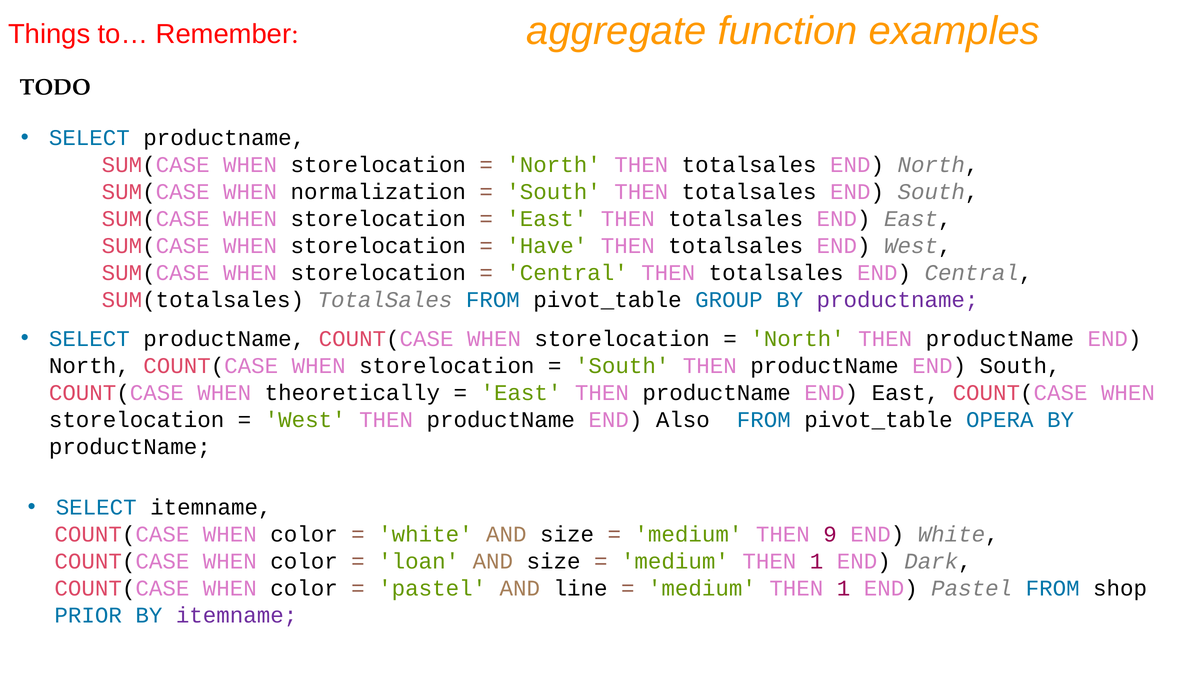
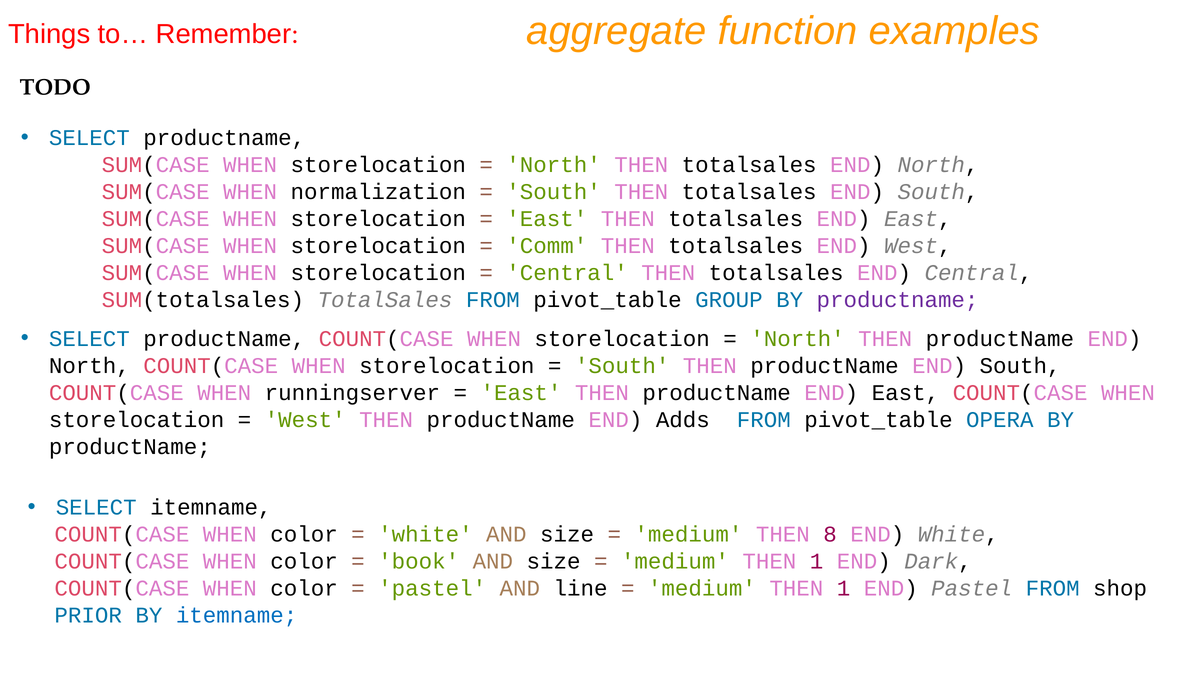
Have: Have -> Comm (547, 246)
theoretically: theoretically -> runningserver (352, 393)
Also: Also -> Adds (683, 420)
9: 9 -> 8 (830, 535)
loan: loan -> book (419, 562)
itemname colour: purple -> blue (237, 616)
